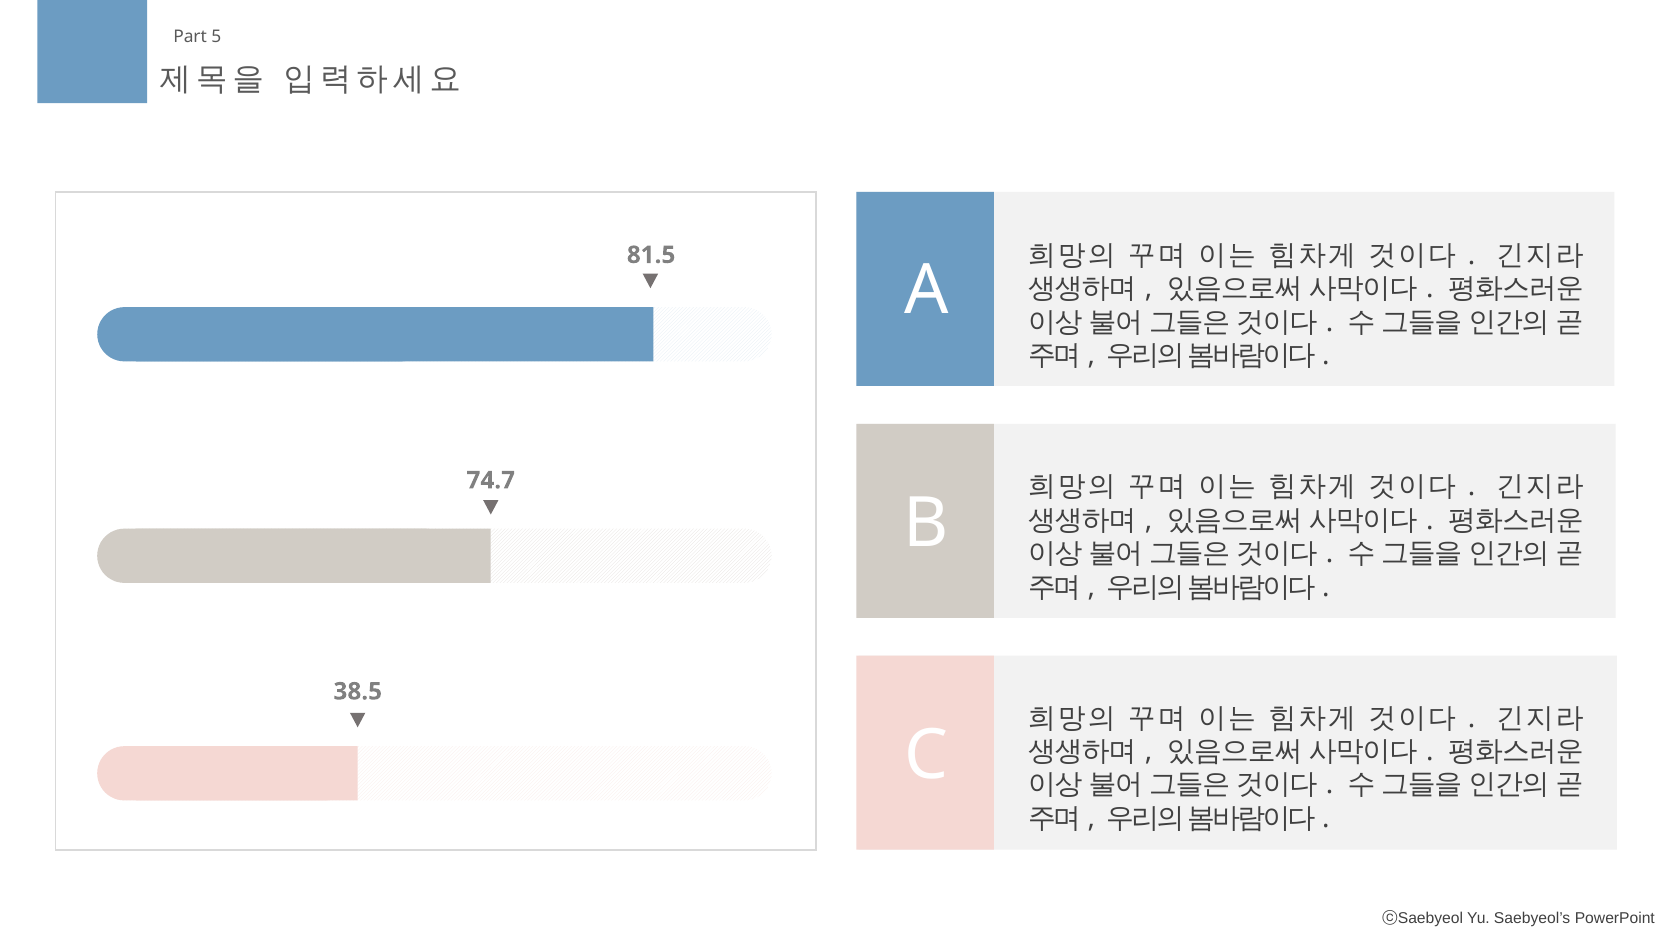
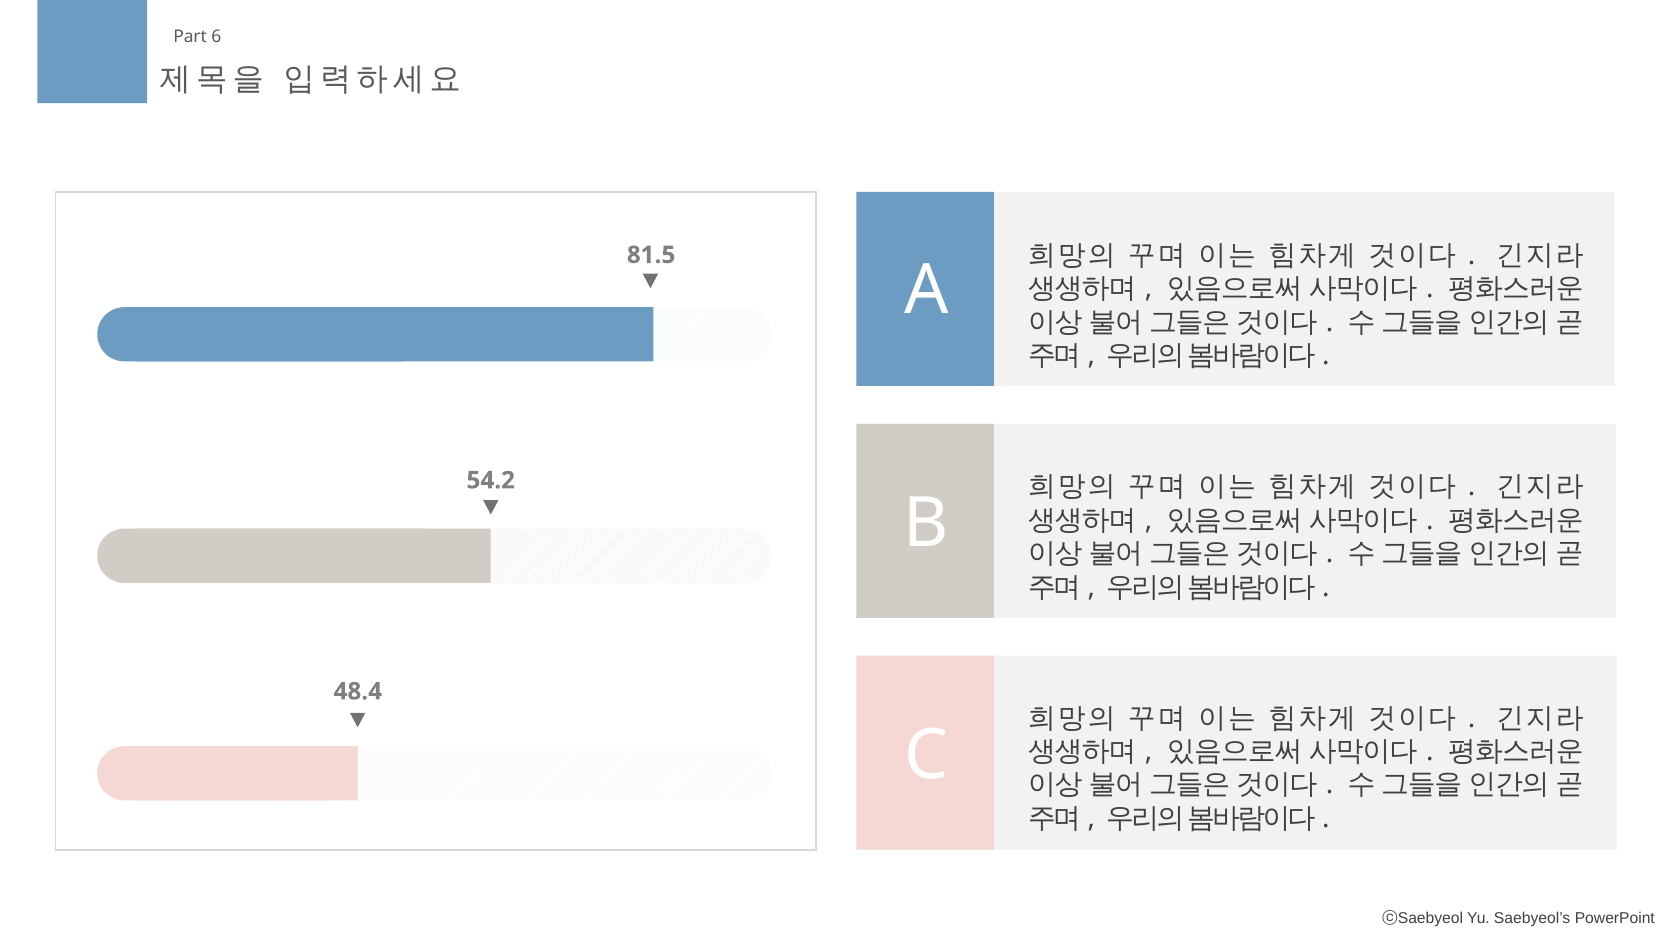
5: 5 -> 6 (216, 37)
74.7: 74.7 -> 54.2 (491, 481)
38.5: 38.5 -> 48.4 (358, 692)
